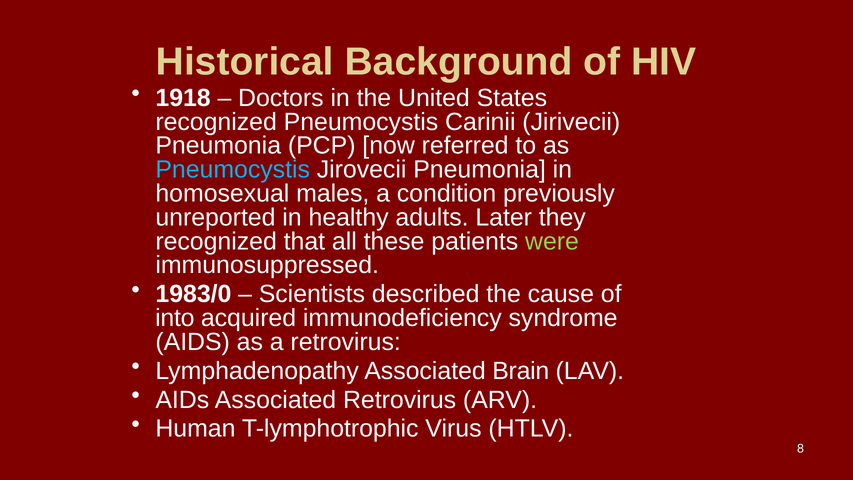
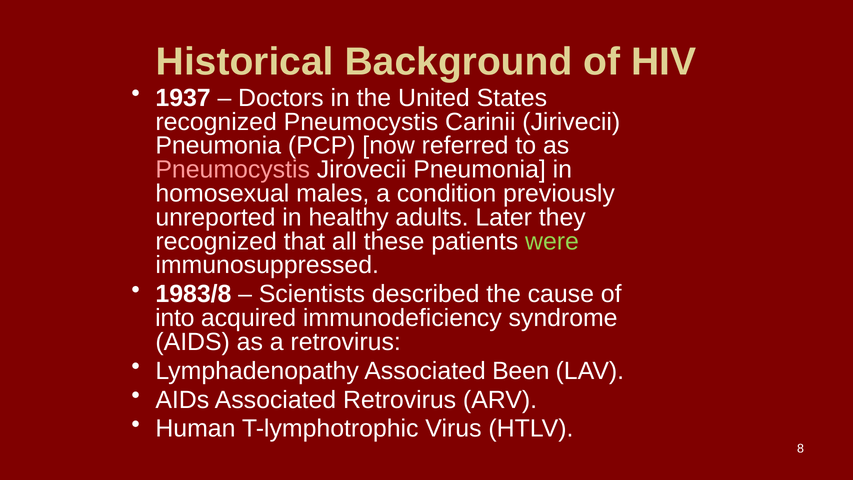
1918: 1918 -> 1937 (183, 98)
Pneumocystis colour: light blue -> pink (233, 170)
1983/0: 1983/0 -> 1983/8 (193, 294)
Brain: Brain -> Been (521, 371)
